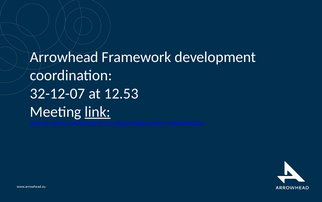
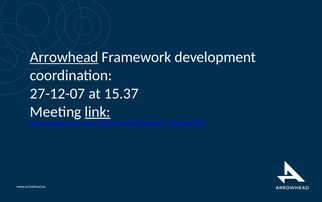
Arrowhead underline: none -> present (64, 57)
32-12-07: 32-12-07 -> 27-12-07 (58, 93)
12.53: 12.53 -> 15.37 (121, 93)
